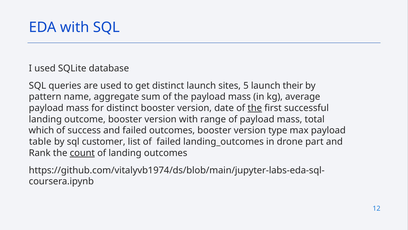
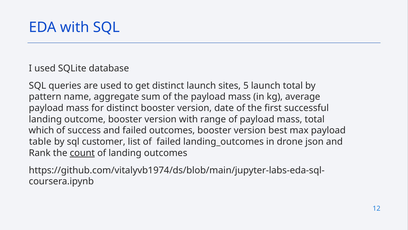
launch their: their -> total (293, 85)
the underline: present -> none (255, 108)
type: type -> best (278, 130)
part: part -> json (314, 141)
